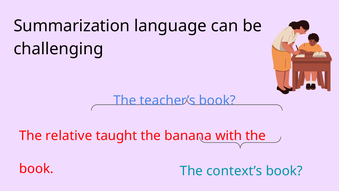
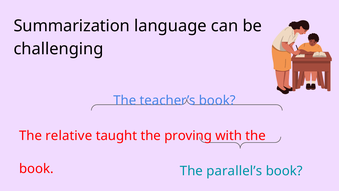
banana: banana -> proving (188, 135)
context’s: context’s -> parallel’s (234, 171)
